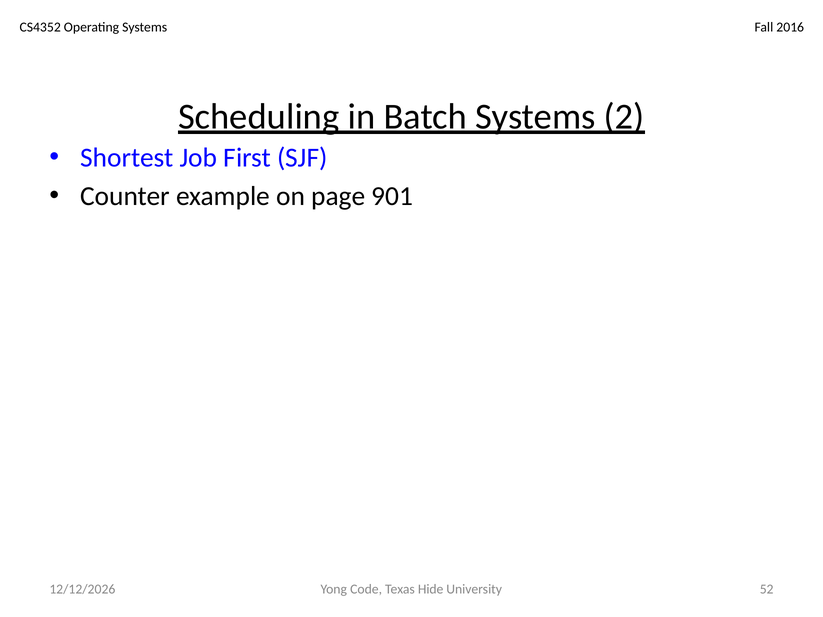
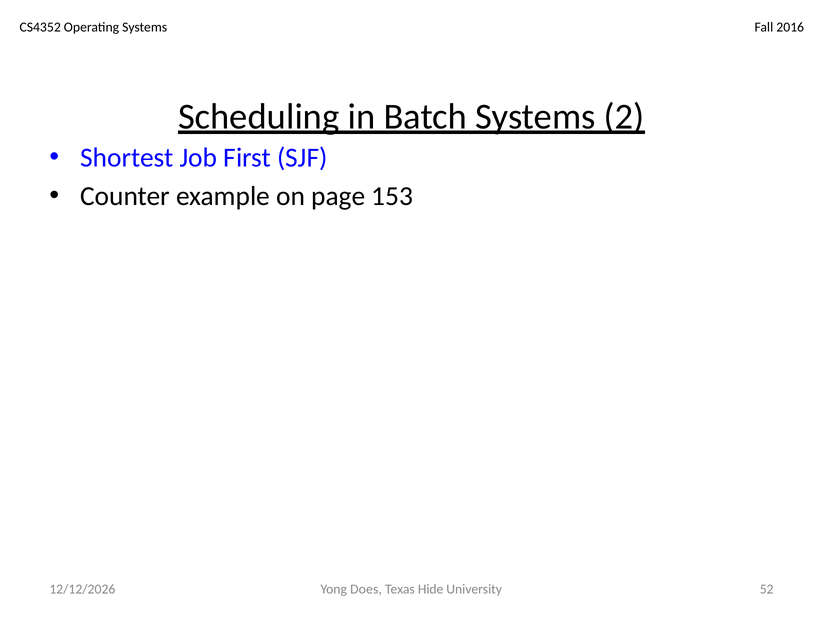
901: 901 -> 153 (392, 196)
Code: Code -> Does (366, 589)
